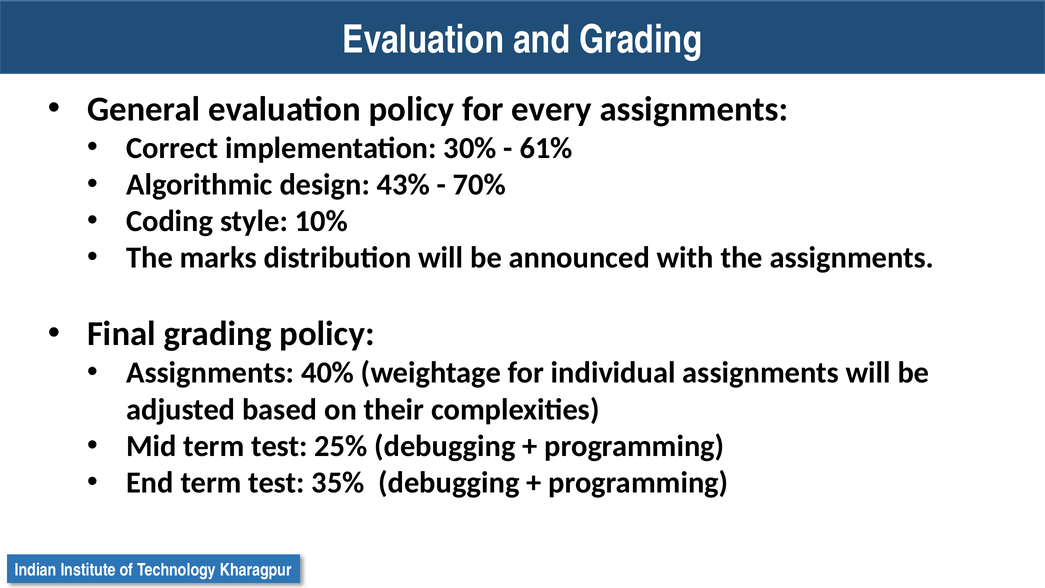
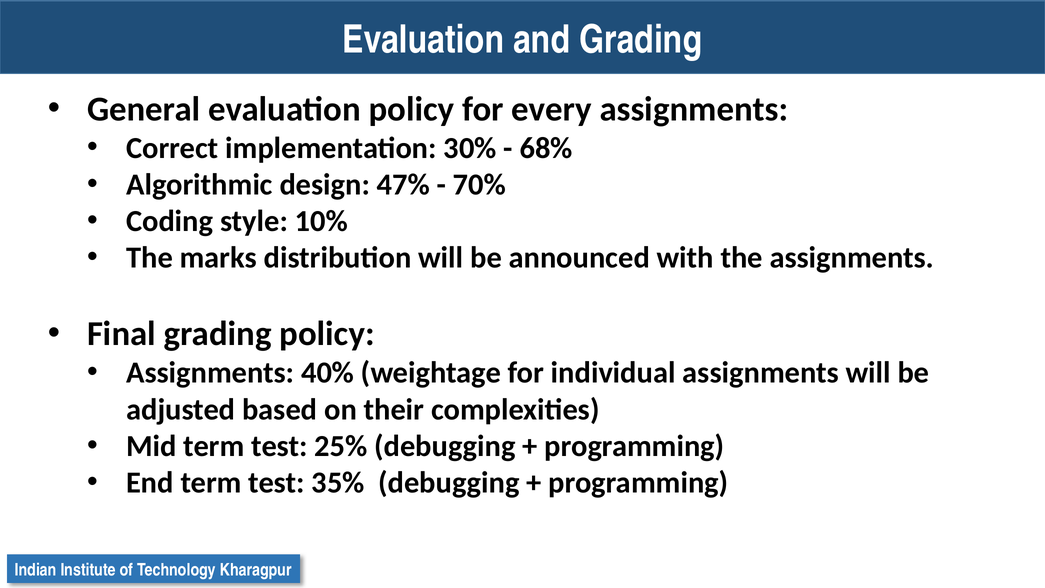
61%: 61% -> 68% (546, 148)
43%: 43% -> 47% (403, 185)
